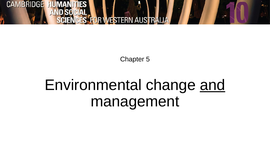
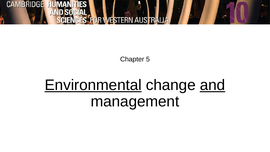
Environmental underline: none -> present (93, 85)
